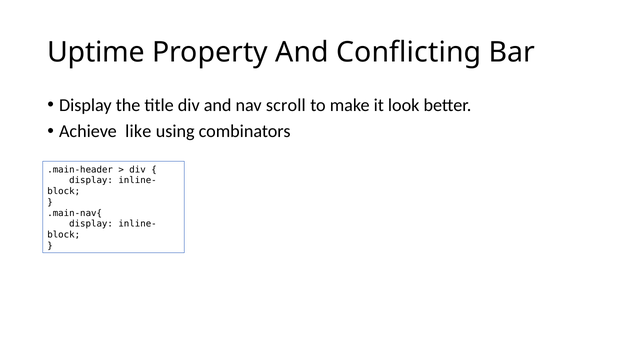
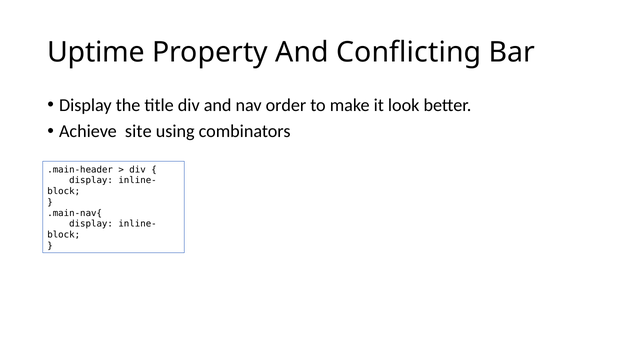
scroll: scroll -> order (286, 105)
like: like -> site (138, 131)
